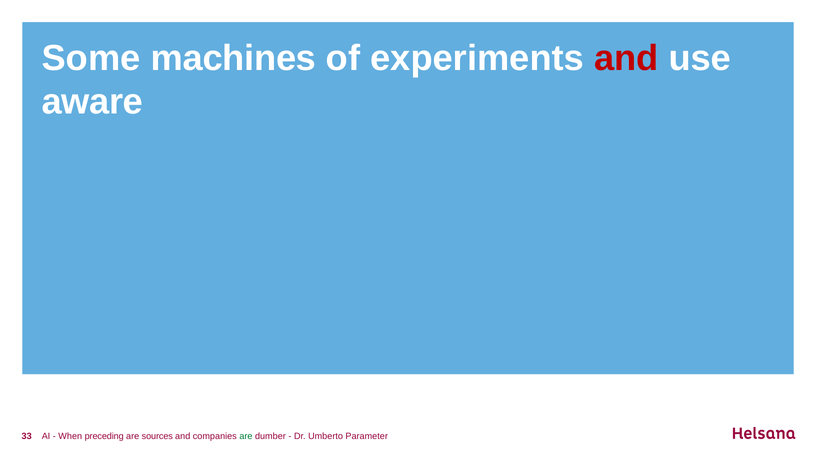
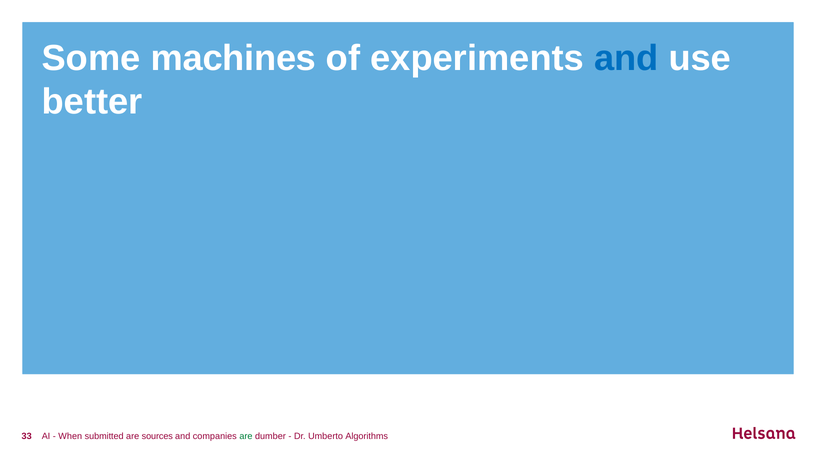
and colour: red -> blue (626, 58)
aware: aware -> better (92, 102)
preceding: preceding -> submitted (104, 436)
Parameter: Parameter -> Algorithms (367, 436)
